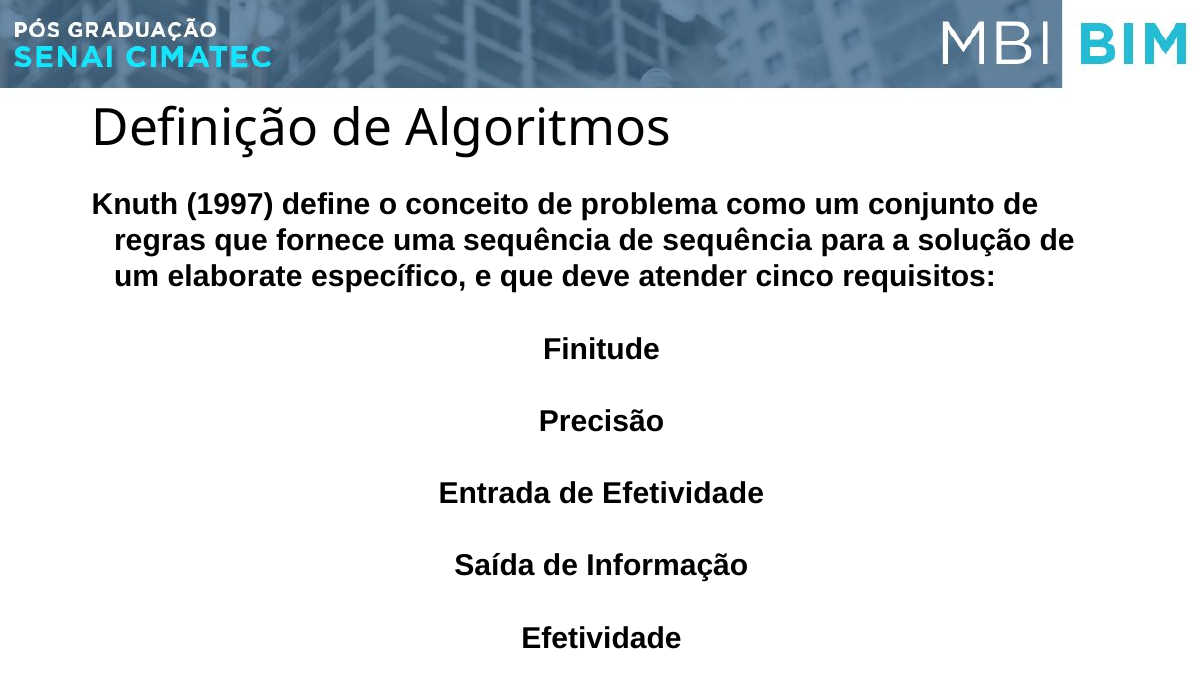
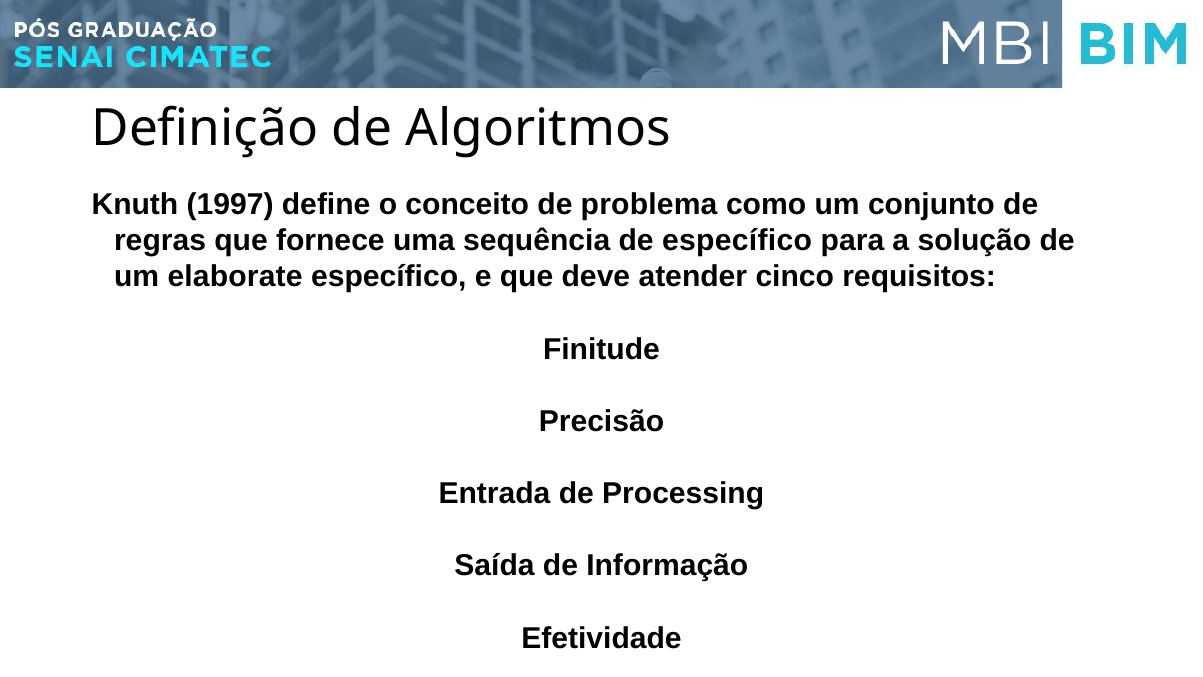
de sequência: sequência -> específico (737, 241)
de Efetividade: Efetividade -> Processing (683, 493)
